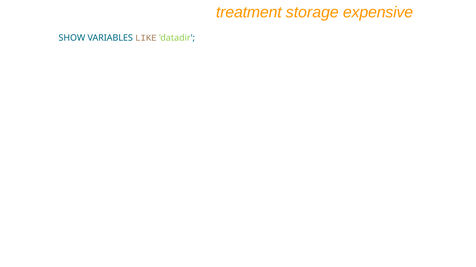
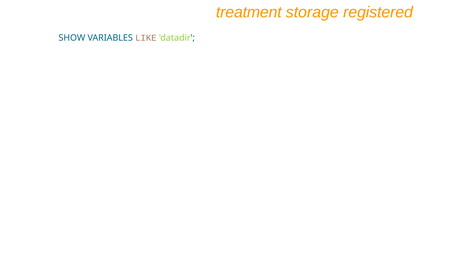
expensive: expensive -> registered (378, 12)
